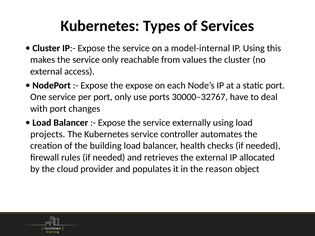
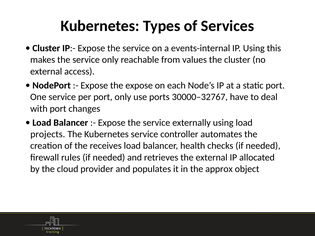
model-internal: model-internal -> events-internal (201, 48)
building: building -> receives (106, 146)
reason: reason -> approx (219, 169)
